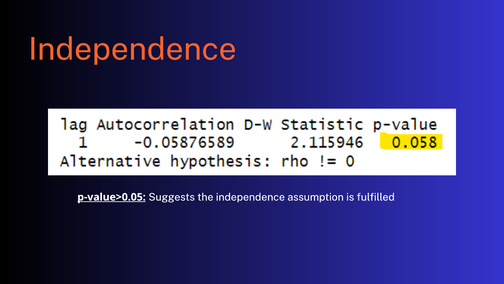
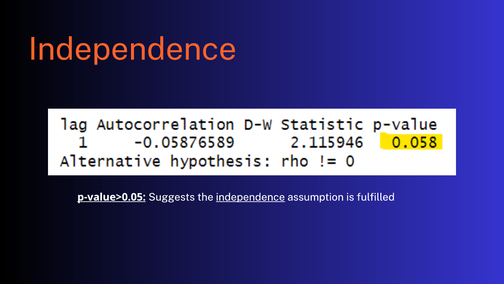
independence underline: none -> present (250, 197)
